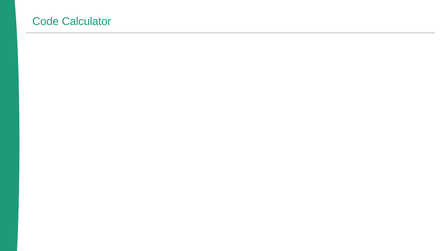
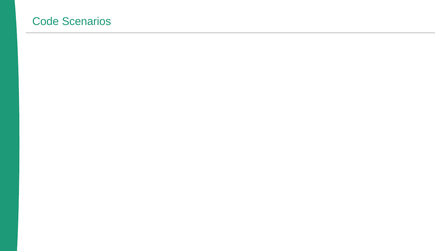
Calculator: Calculator -> Scenarios (86, 22)
